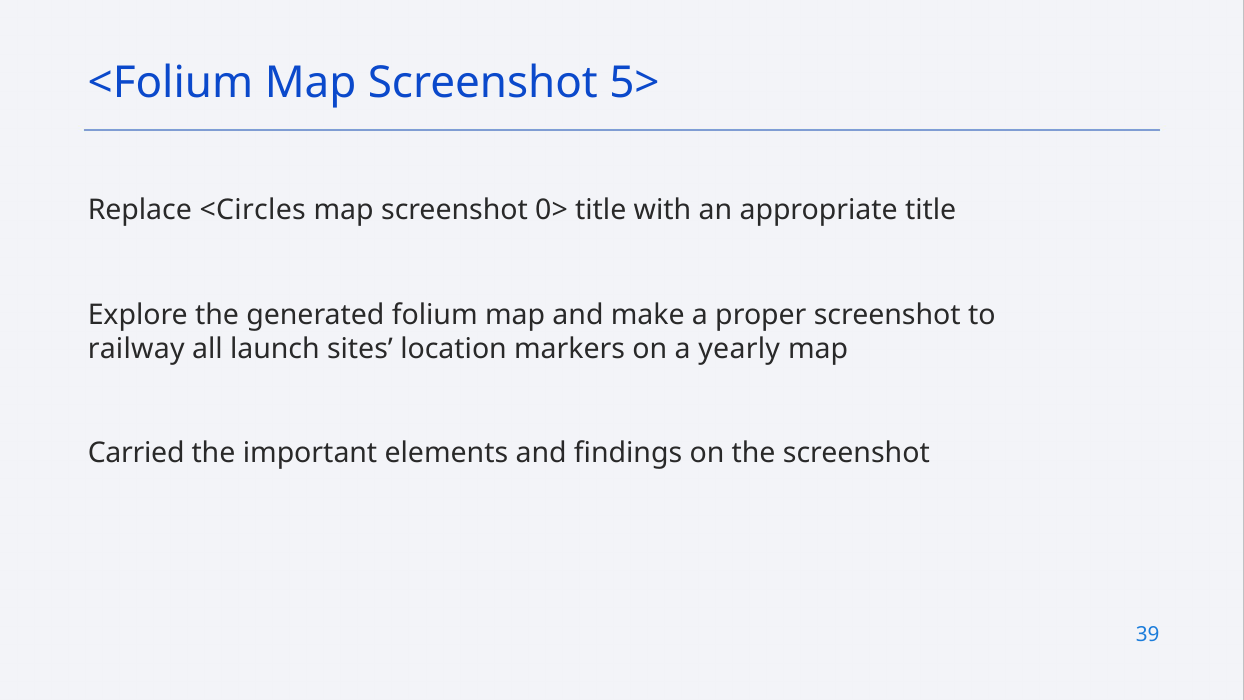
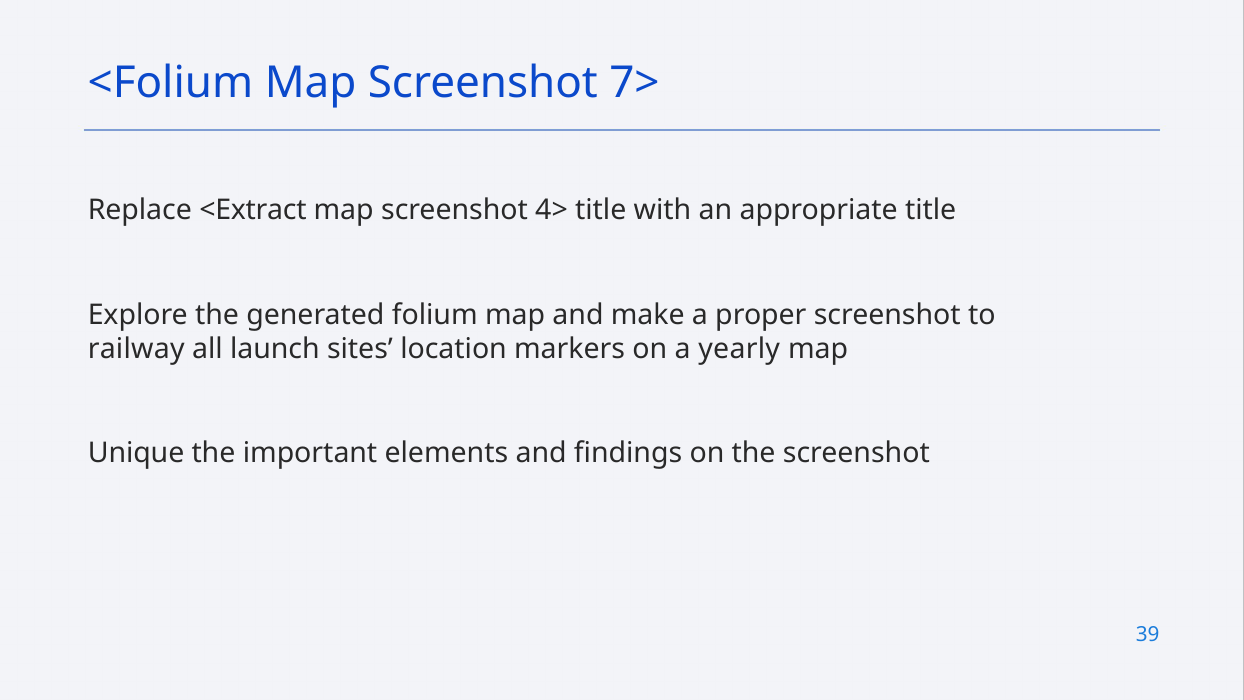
5>: 5> -> 7> (634, 83)
<Circles: <Circles -> <Extract (253, 210)
0>: 0> -> 4> (552, 210)
Carried: Carried -> Unique (136, 453)
